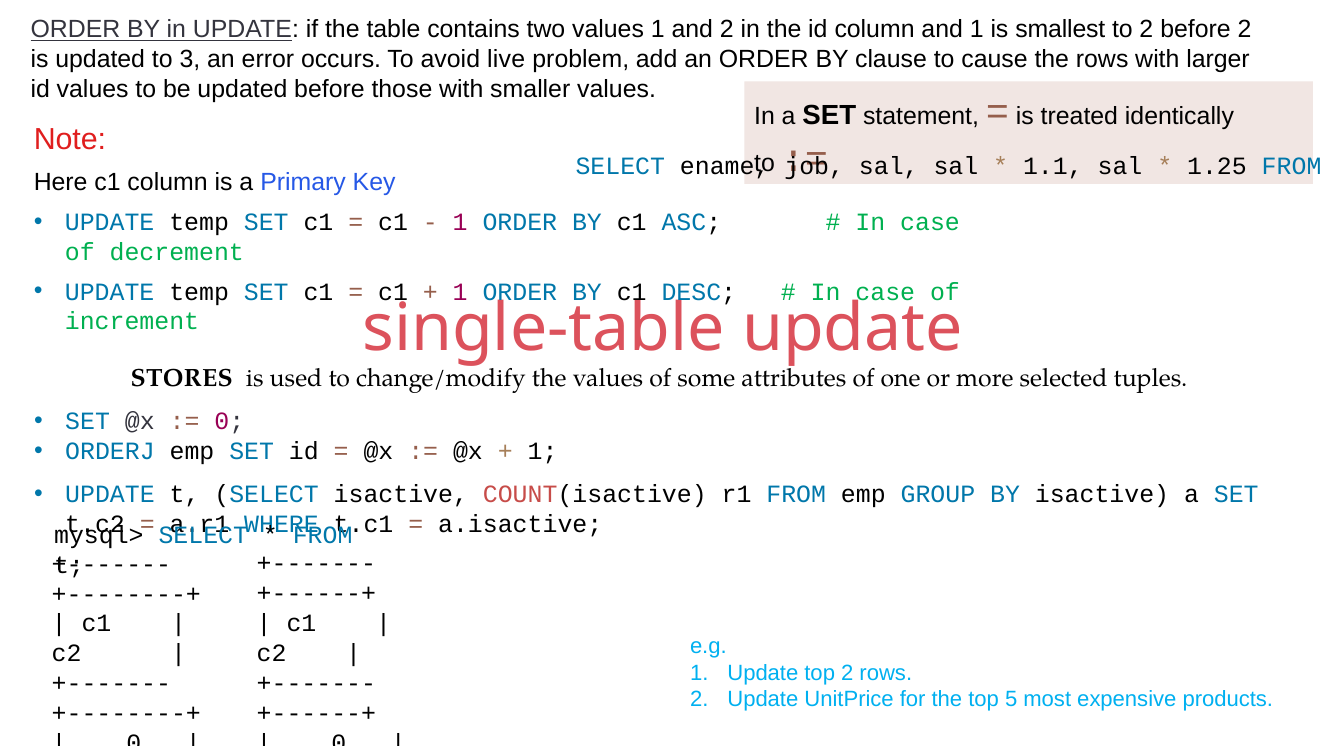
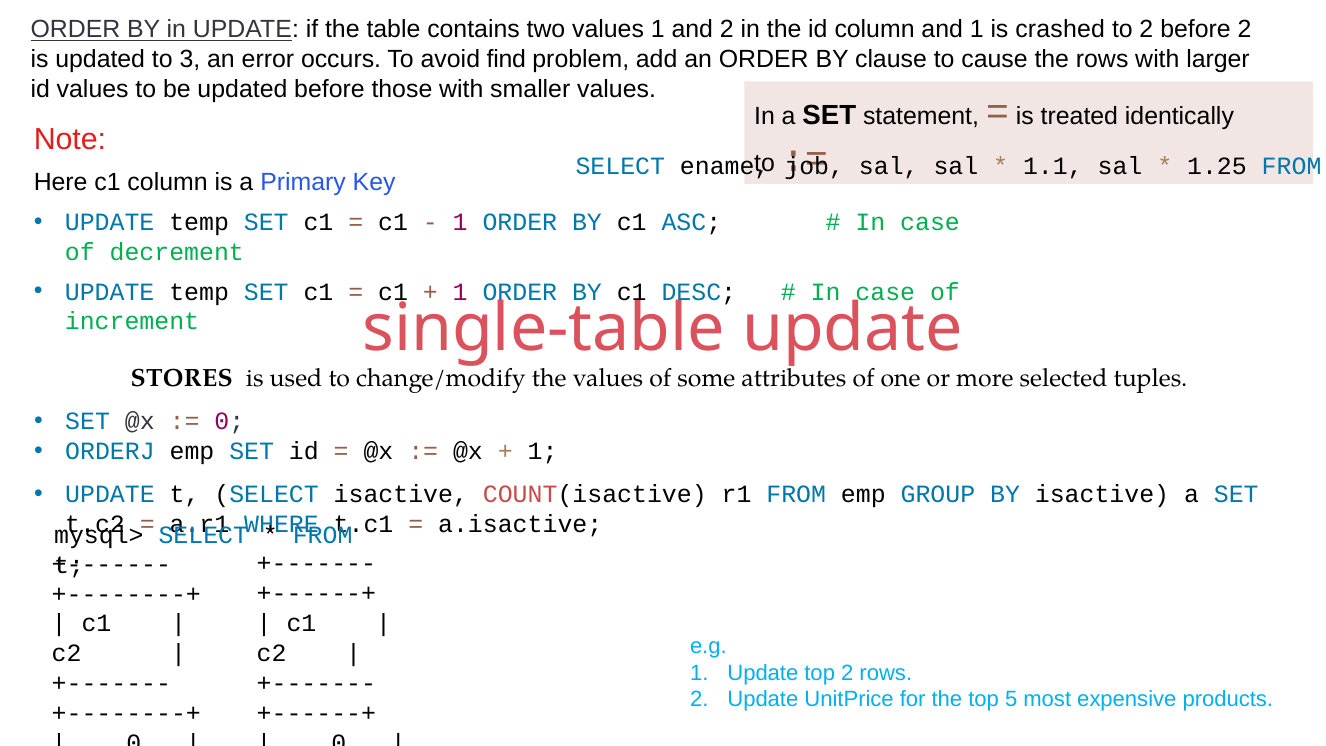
smallest: smallest -> crashed (1060, 30)
live: live -> find (506, 60)
